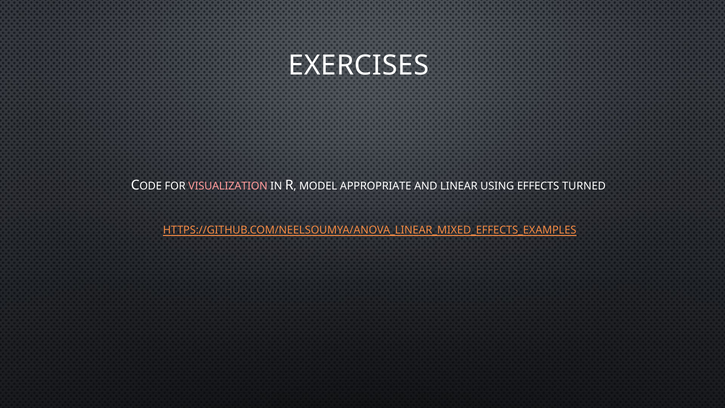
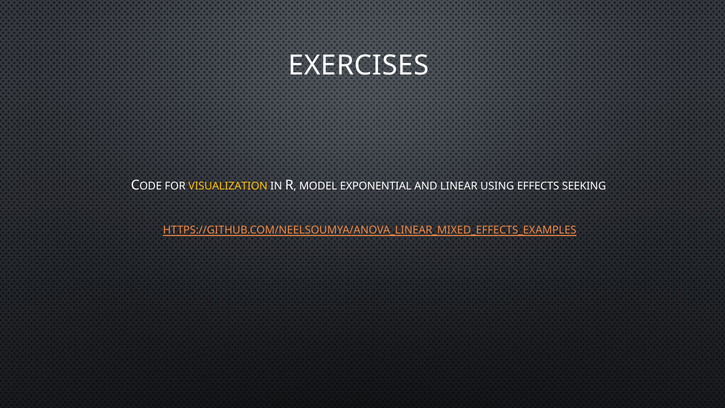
VISUALIZATION colour: pink -> yellow (228, 186)
APPROPRIATE: APPROPRIATE -> EXPONENTIAL (376, 186)
TURNED: TURNED -> SEEKING (584, 186)
